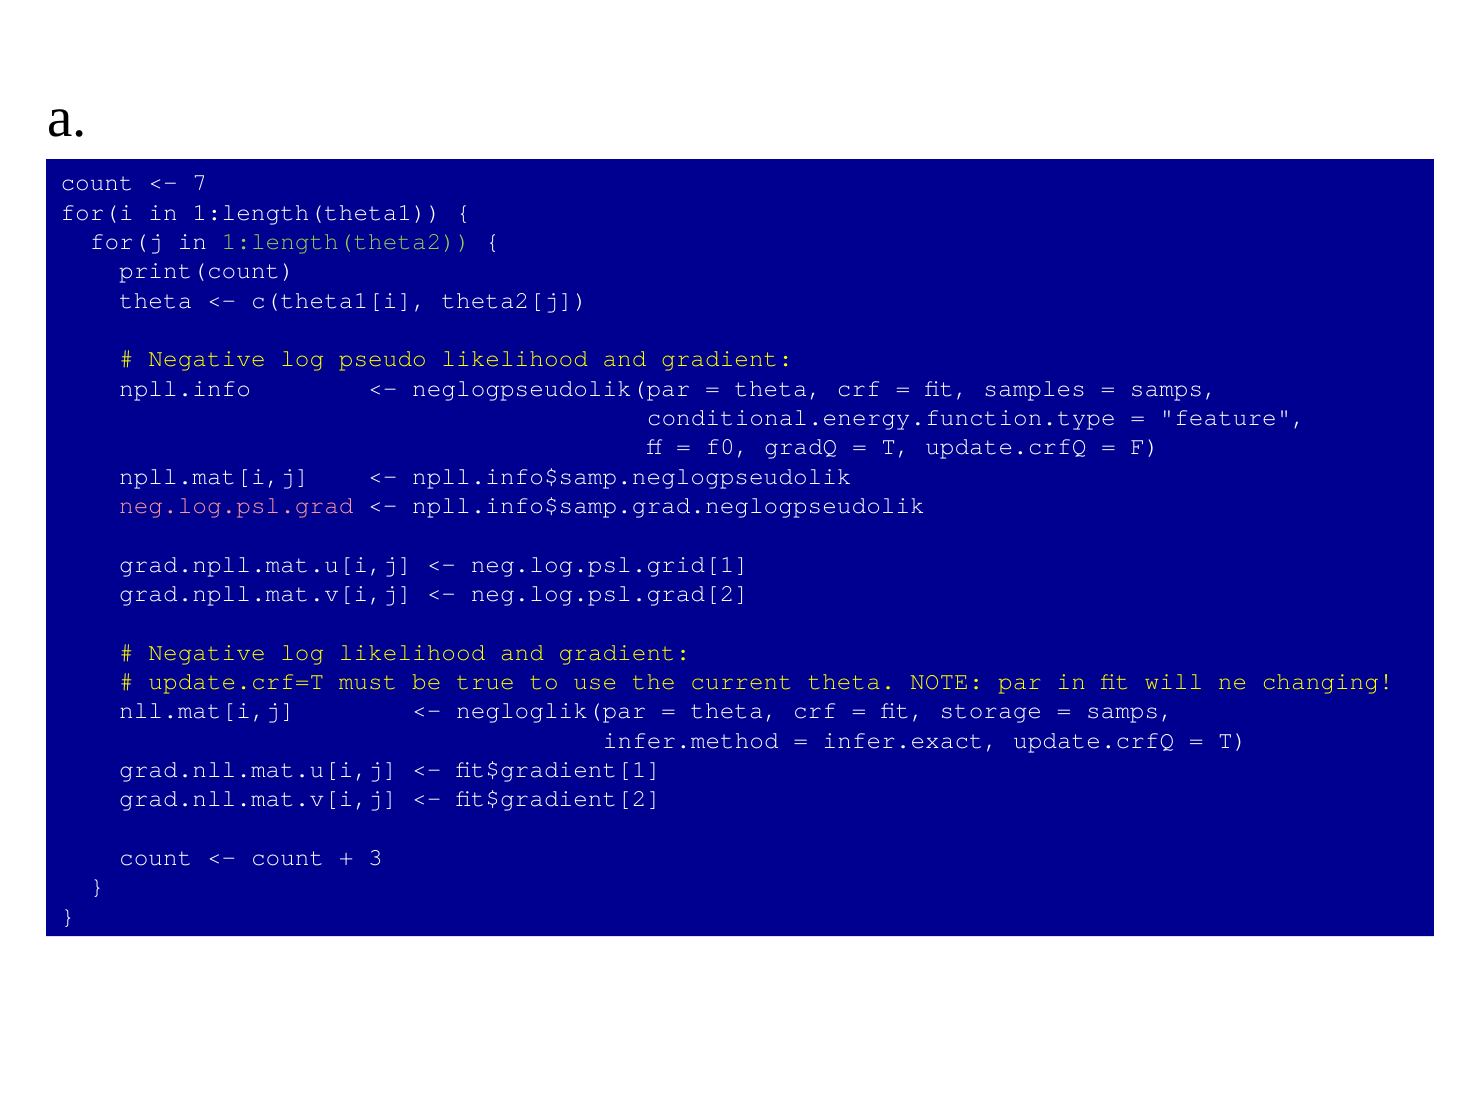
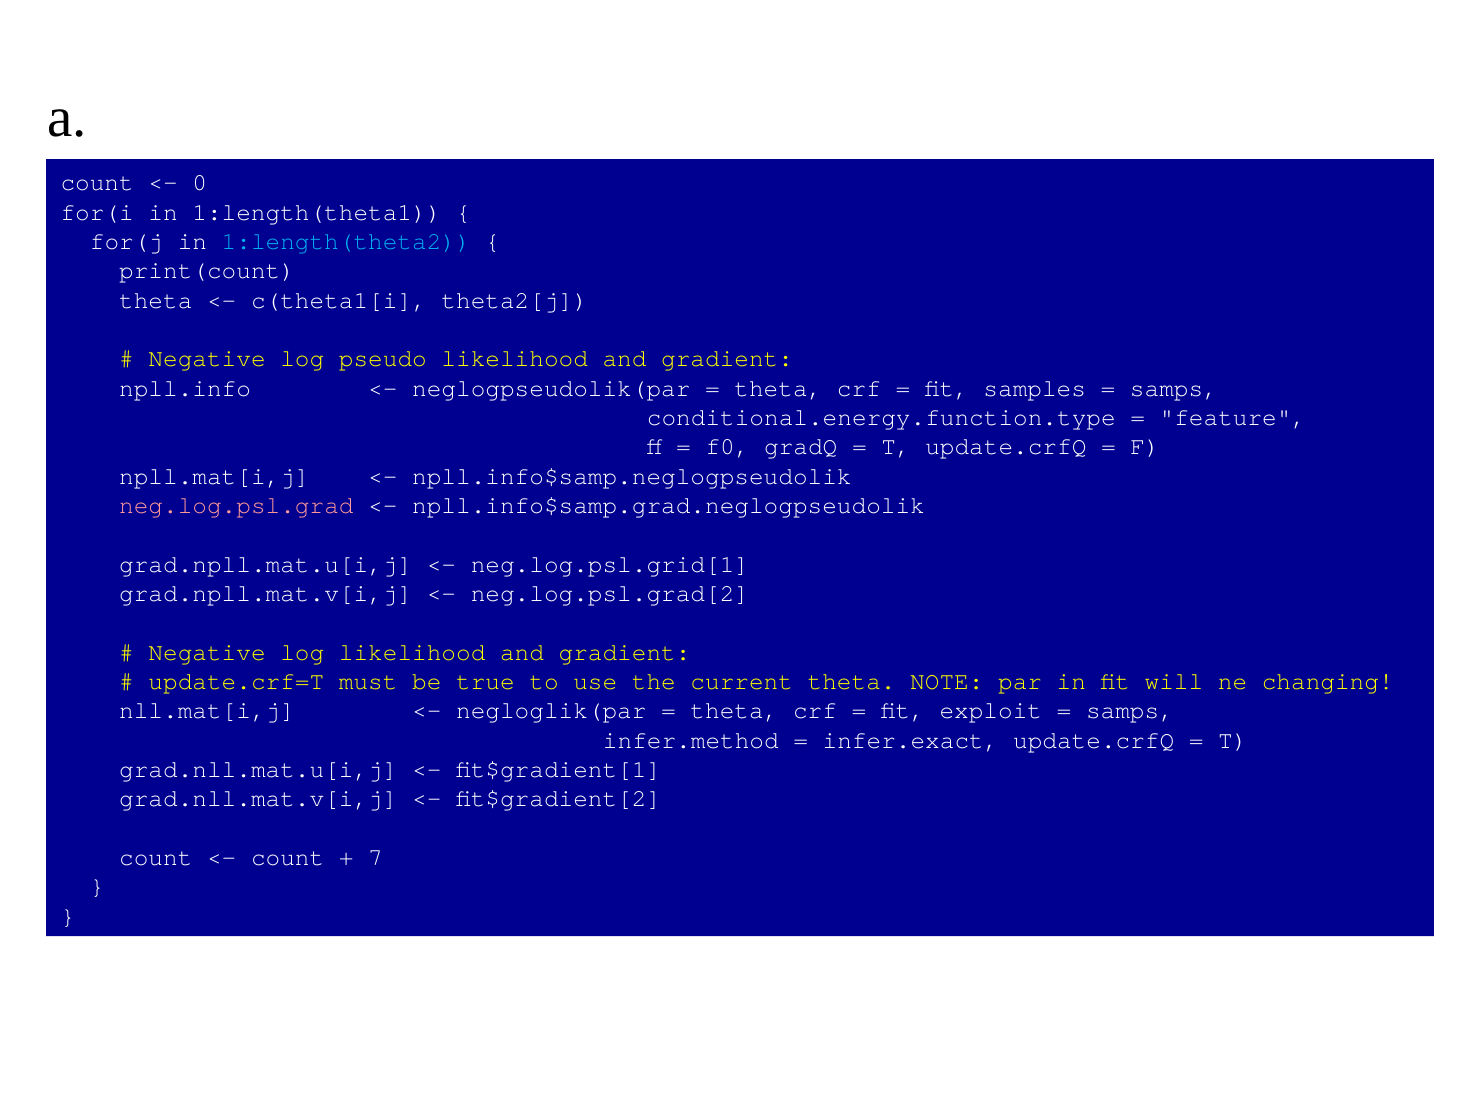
7: 7 -> 0 (200, 183)
1:length(theta2 colour: light green -> light blue (346, 241)
storage: storage -> exploit (991, 710)
3: 3 -> 7 (376, 857)
